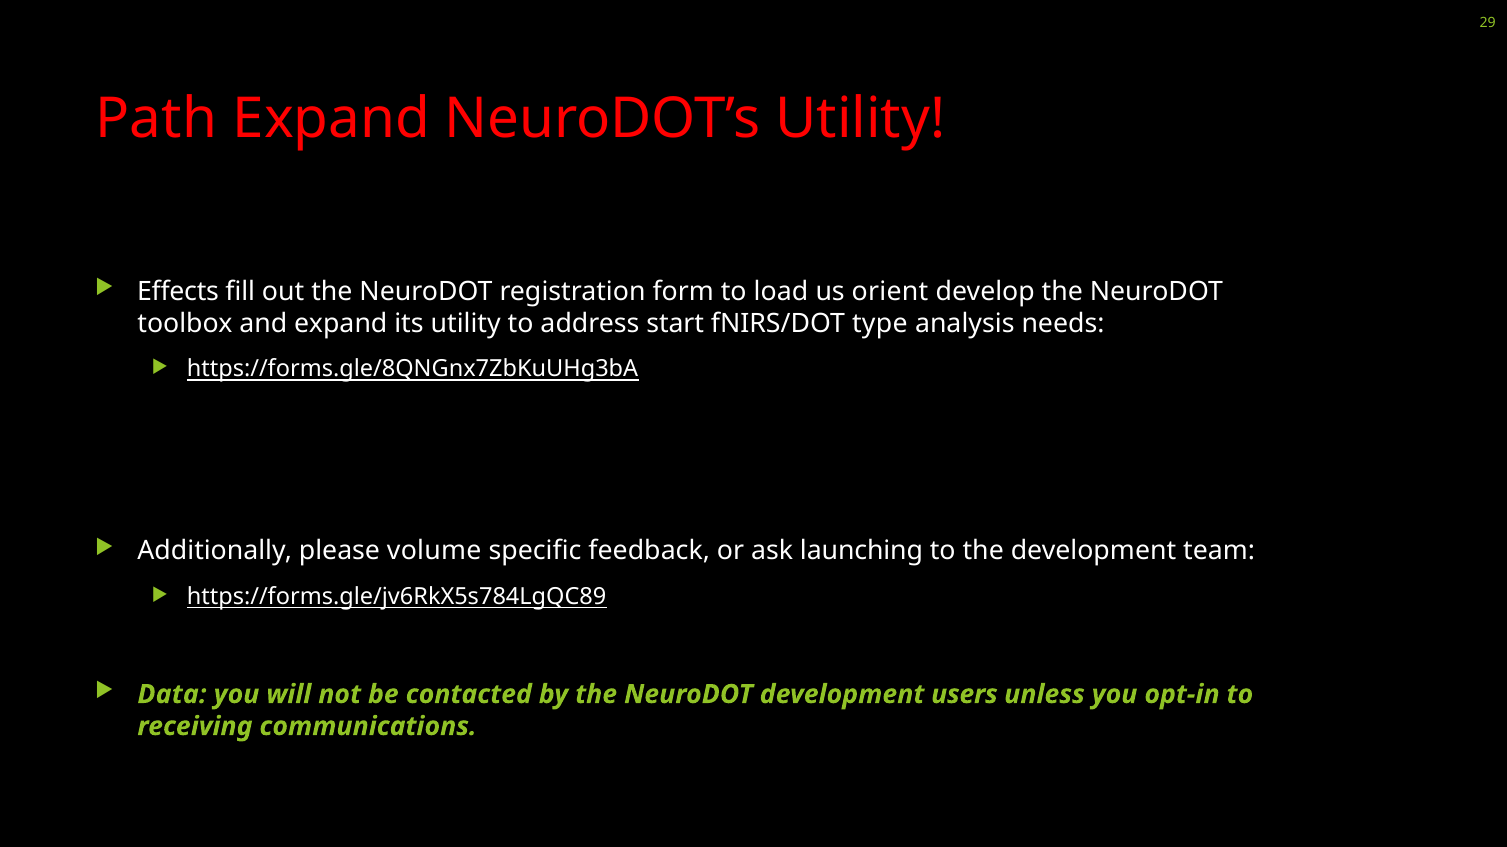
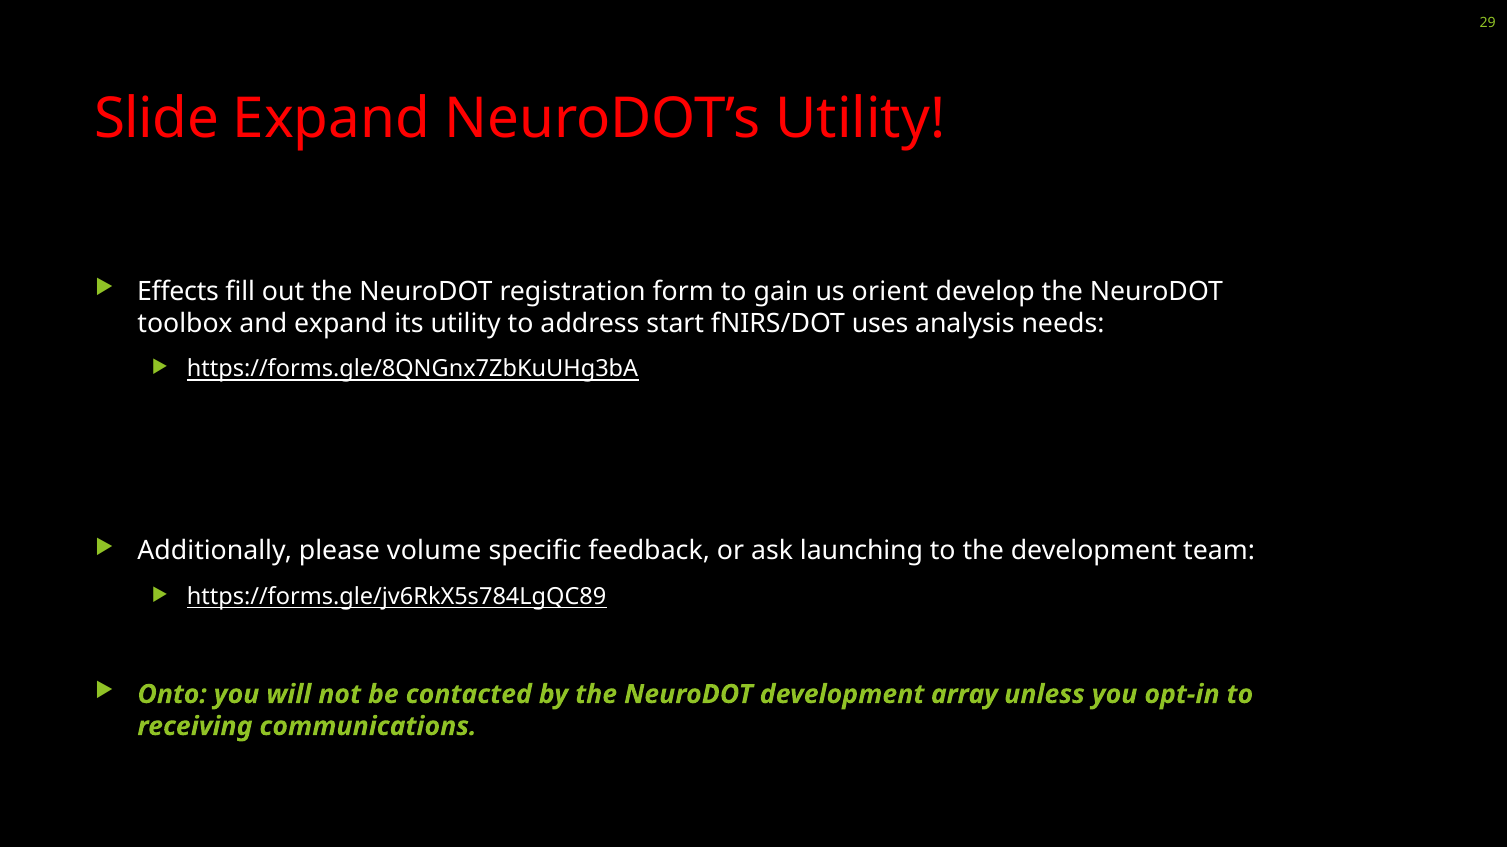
Path: Path -> Slide (157, 119)
load: load -> gain (781, 292)
type: type -> uses (880, 324)
Data: Data -> Onto (172, 695)
users: users -> array (964, 695)
